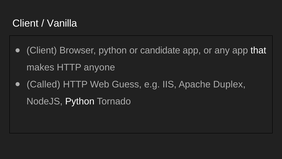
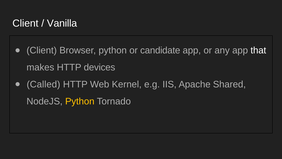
anyone: anyone -> devices (99, 67)
Guess: Guess -> Kernel (127, 84)
Duplex: Duplex -> Shared (229, 84)
Python colour: white -> yellow (80, 101)
